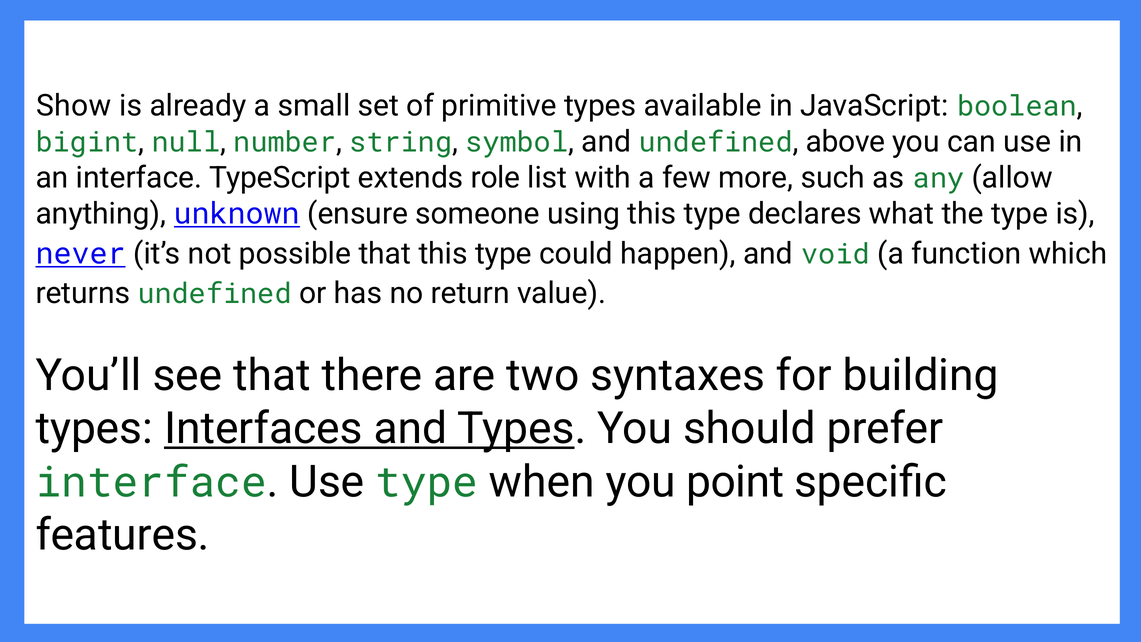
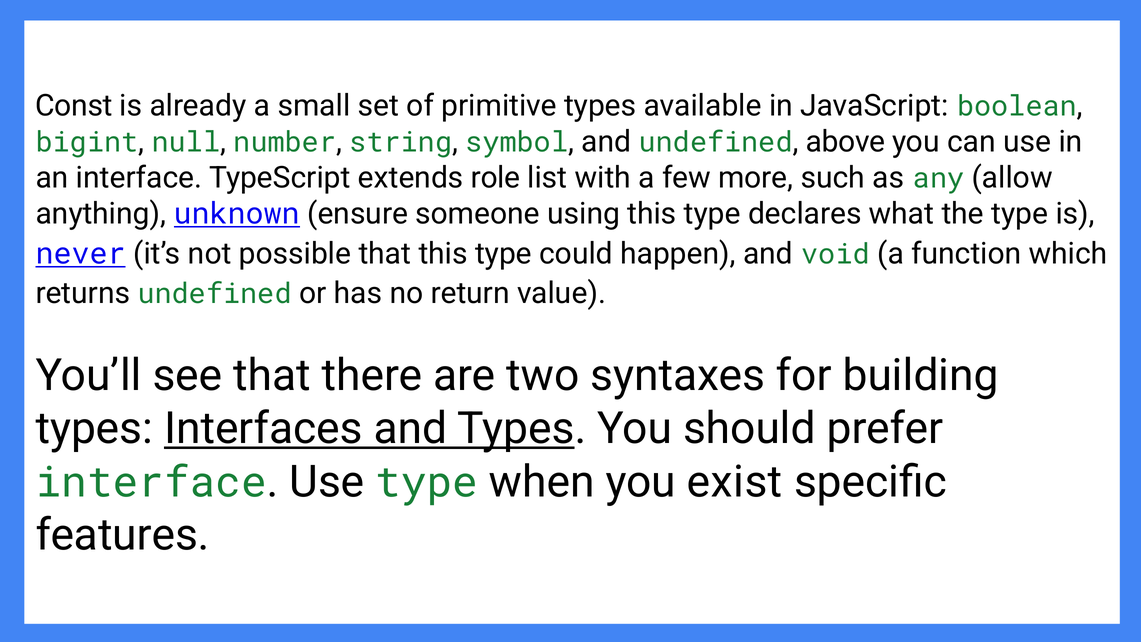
Show: Show -> Const (74, 106)
point: point -> exist (735, 482)
